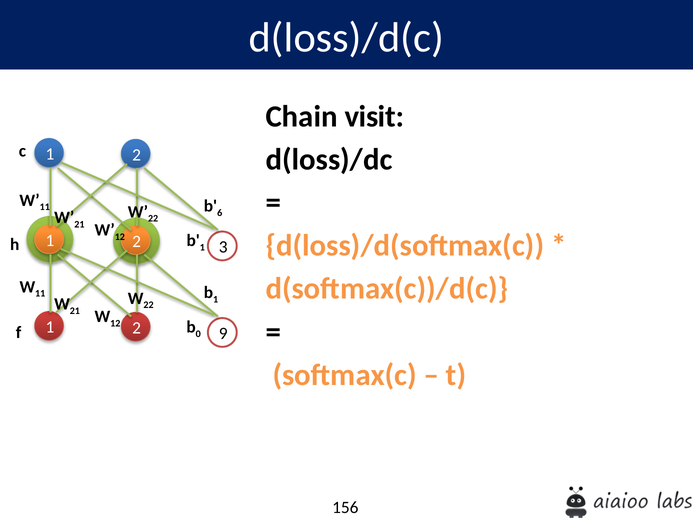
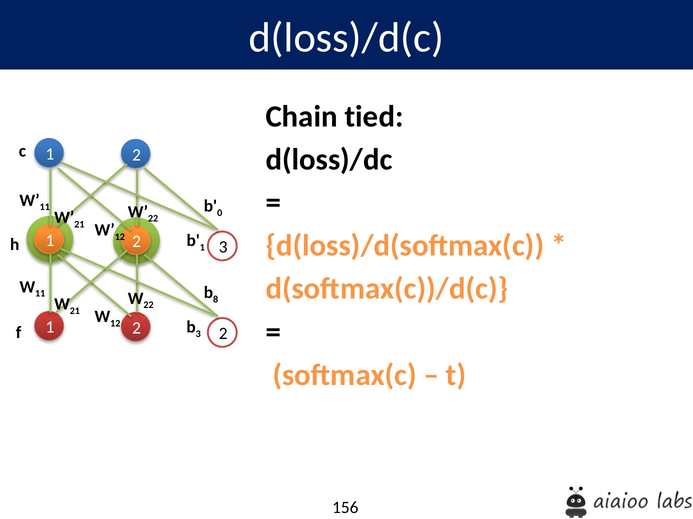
visit: visit -> tied (374, 117)
6: 6 -> 0 (220, 213)
1: 1 -> 8 (216, 300)
0: 0 -> 3 (198, 334)
9: 9 -> 2 (223, 334)
